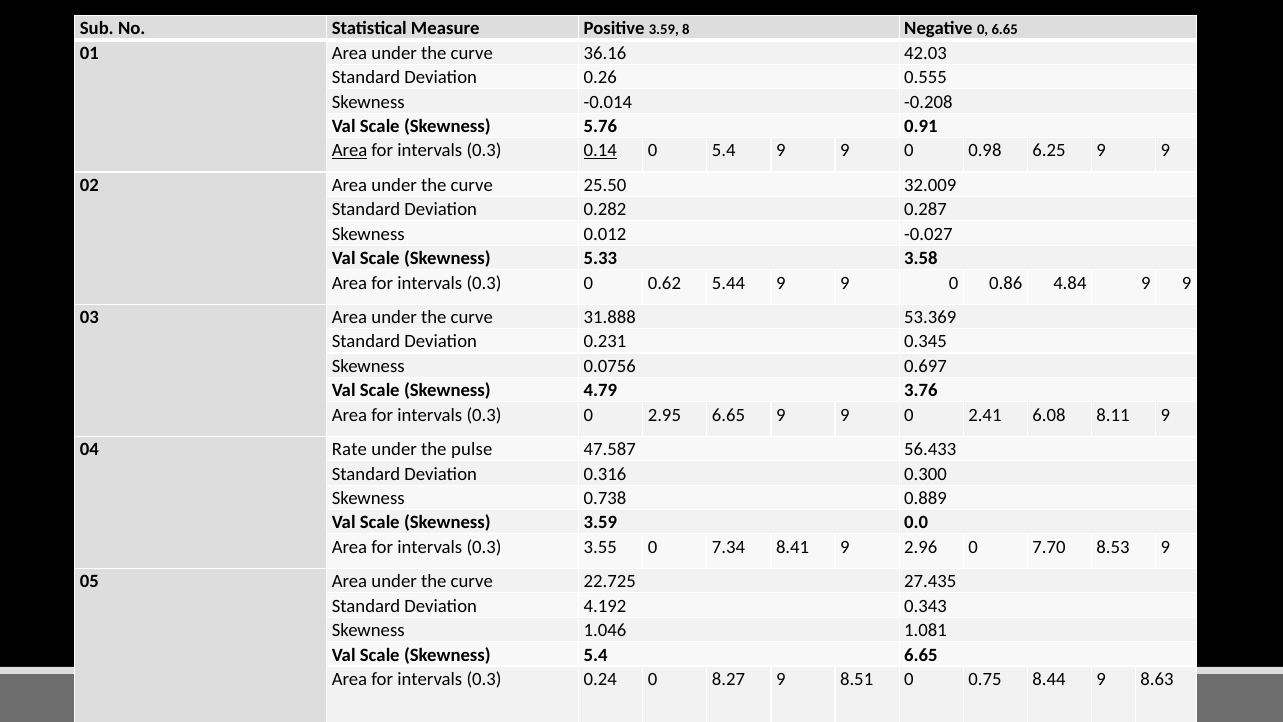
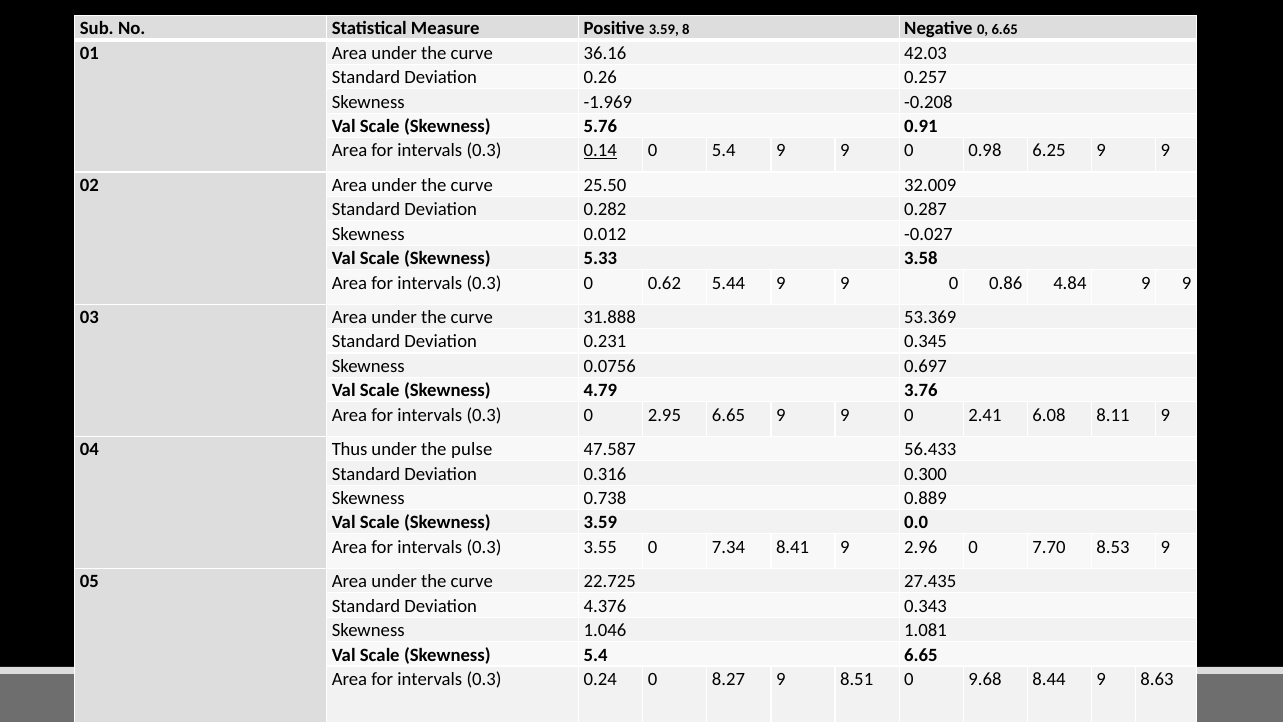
0.555: 0.555 -> 0.257 (926, 78)
-0.014: -0.014 -> -1.969 (608, 102)
Area underline: present -> none (350, 151)
Rate: Rate -> Thus (350, 449)
4.192: 4.192 -> 4.376 (605, 606)
0.75: 0.75 -> 9.68 (985, 679)
